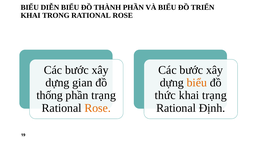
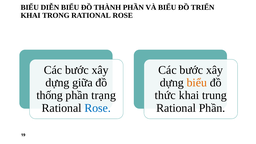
gian: gian -> giữa (82, 83)
khai trạng: trạng -> trung (214, 95)
Rose colour: orange -> blue (98, 108)
Rational Định: Định -> Phần (212, 108)
